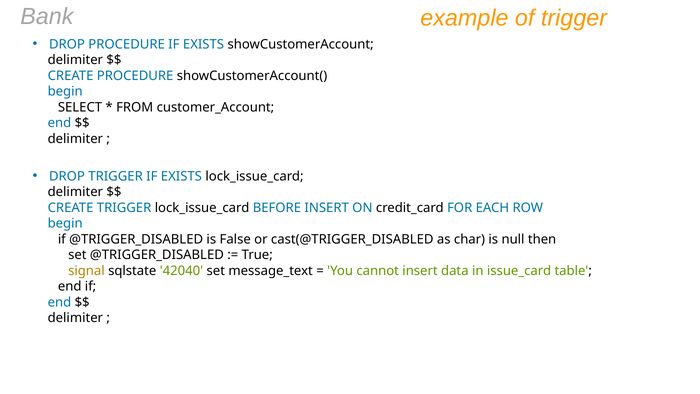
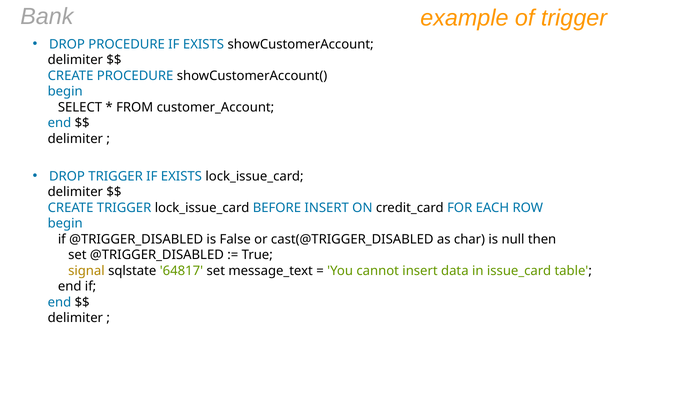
42040: 42040 -> 64817 (181, 271)
